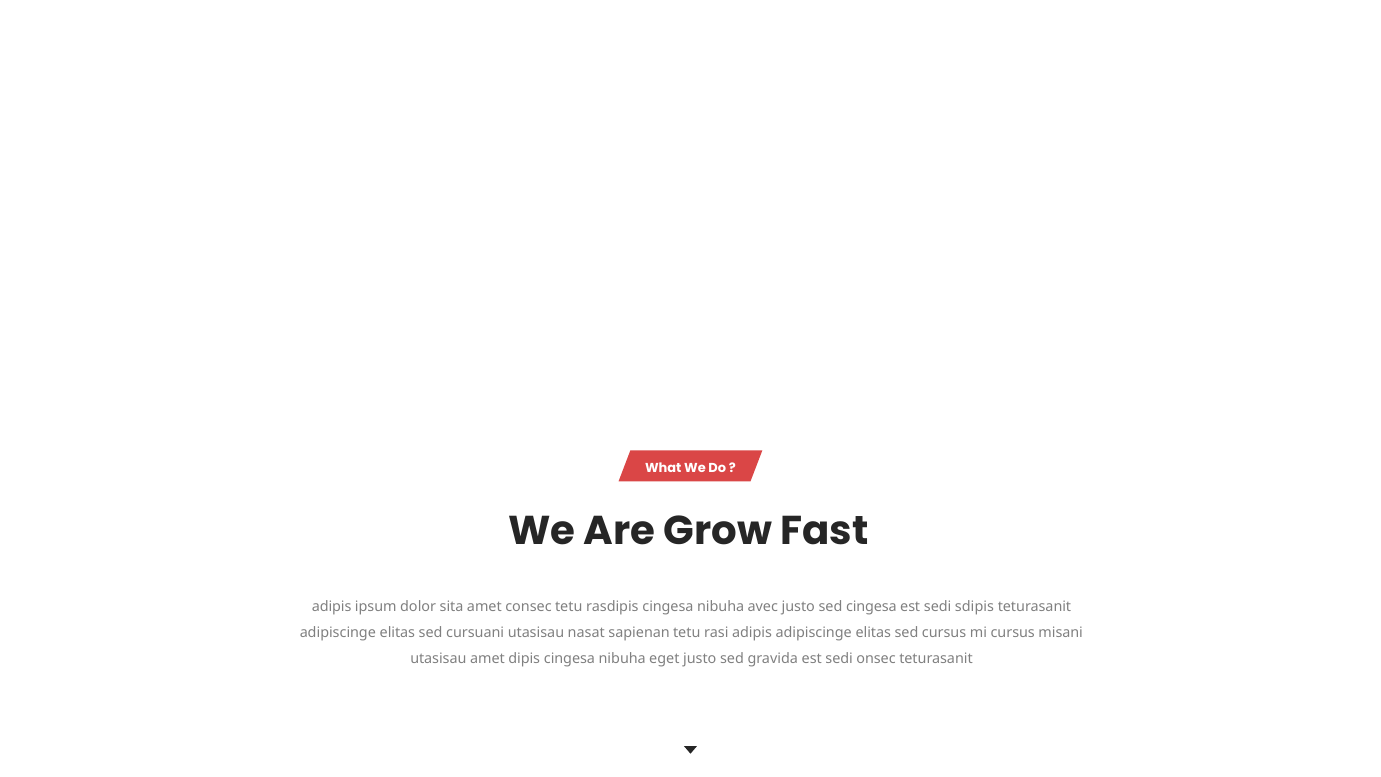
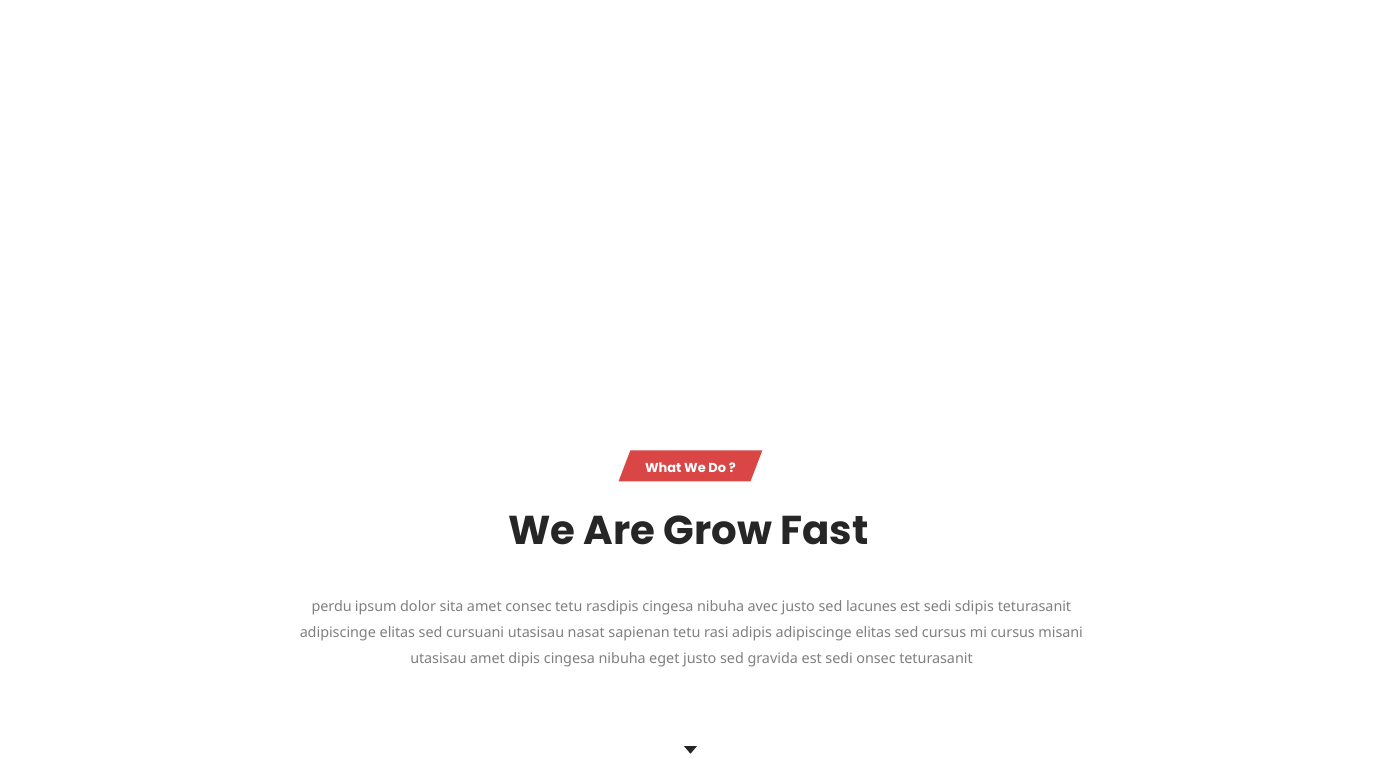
adipis: adipis -> perdu (332, 606)
sed cingesa: cingesa -> lacunes (871, 606)
